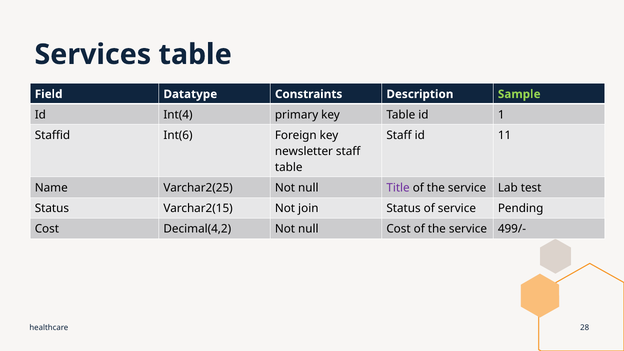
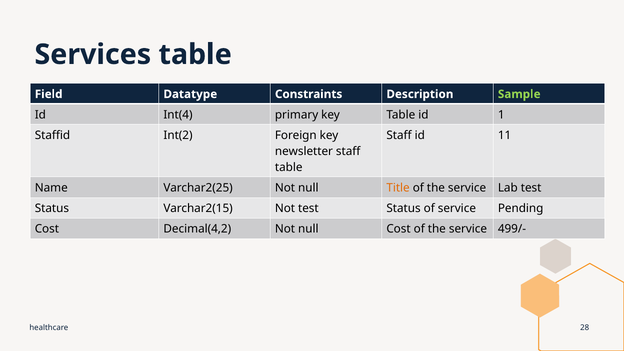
Int(6: Int(6 -> Int(2 (178, 135)
Title colour: purple -> orange (398, 188)
Not join: join -> test (308, 208)
